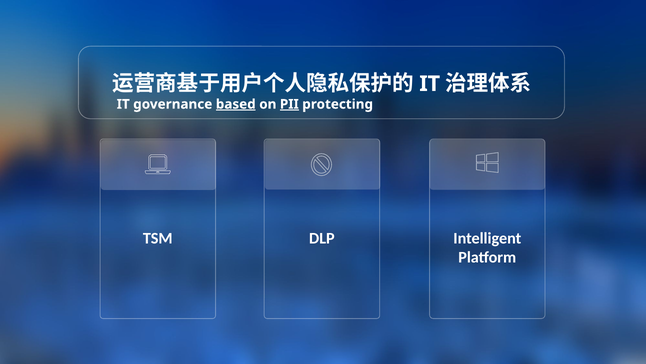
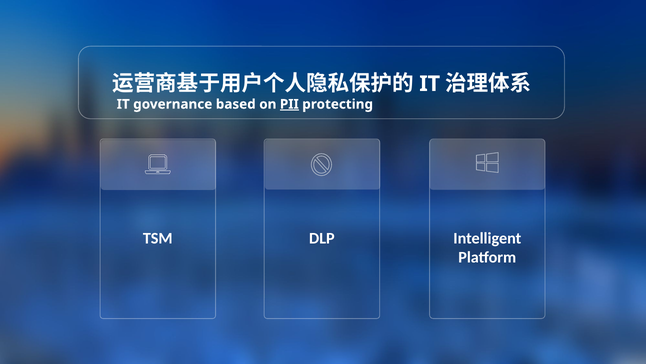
based underline: present -> none (236, 104)
